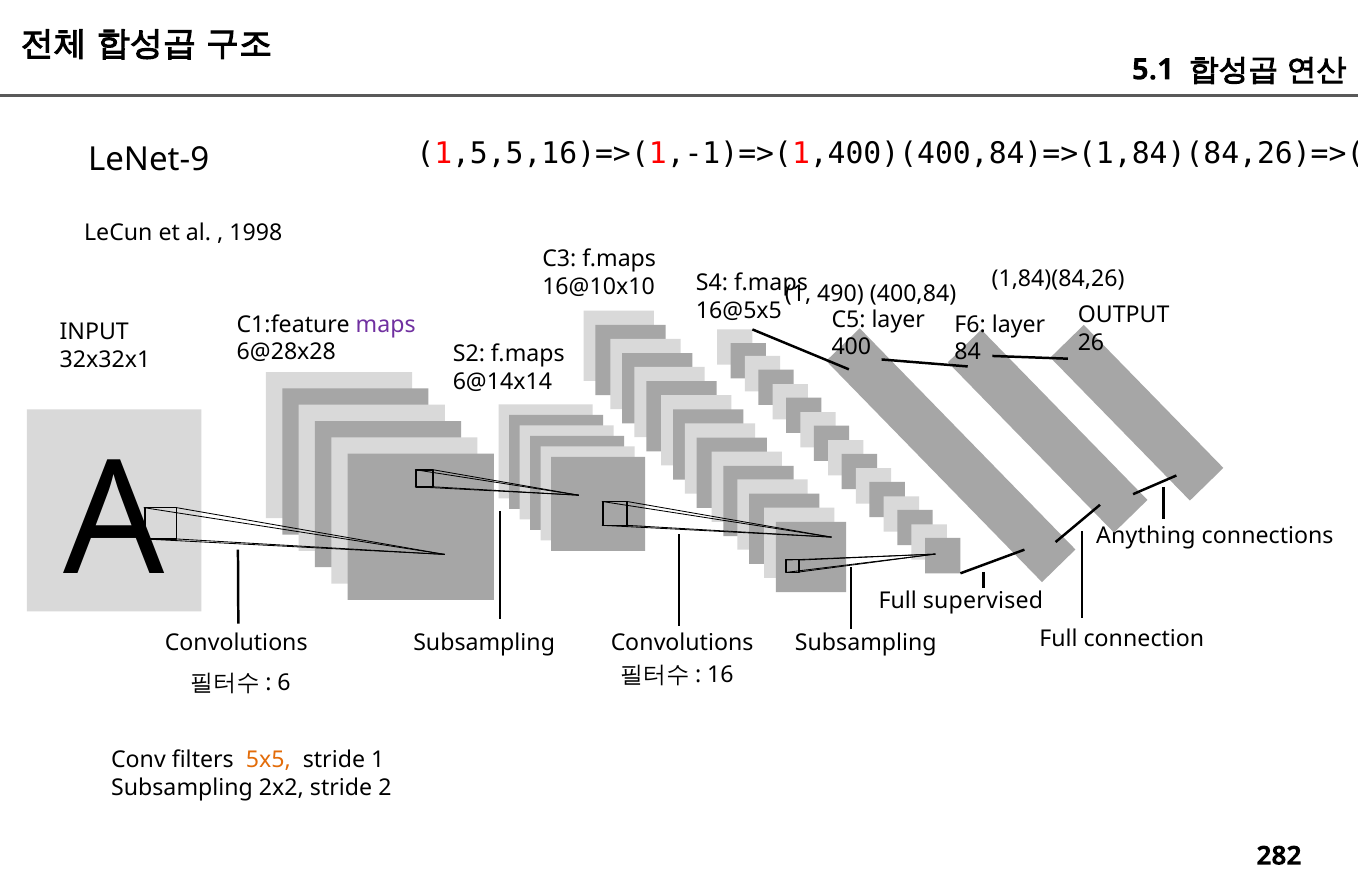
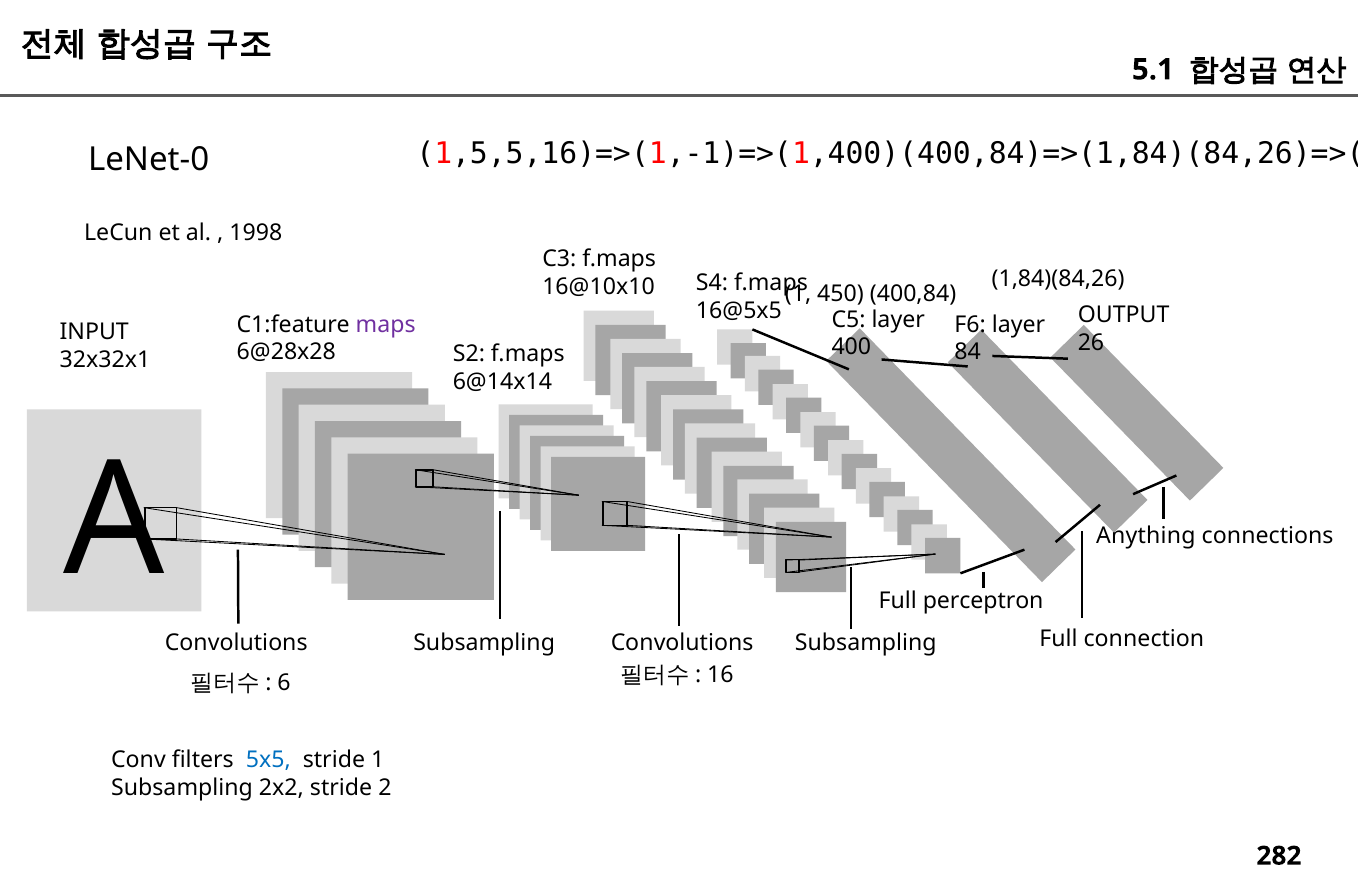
LeNet-9: LeNet-9 -> LeNet-0 (149, 160)
490: 490 -> 450 (840, 294)
supervised: supervised -> perceptron (983, 601)
5x5 colour: orange -> blue (268, 760)
